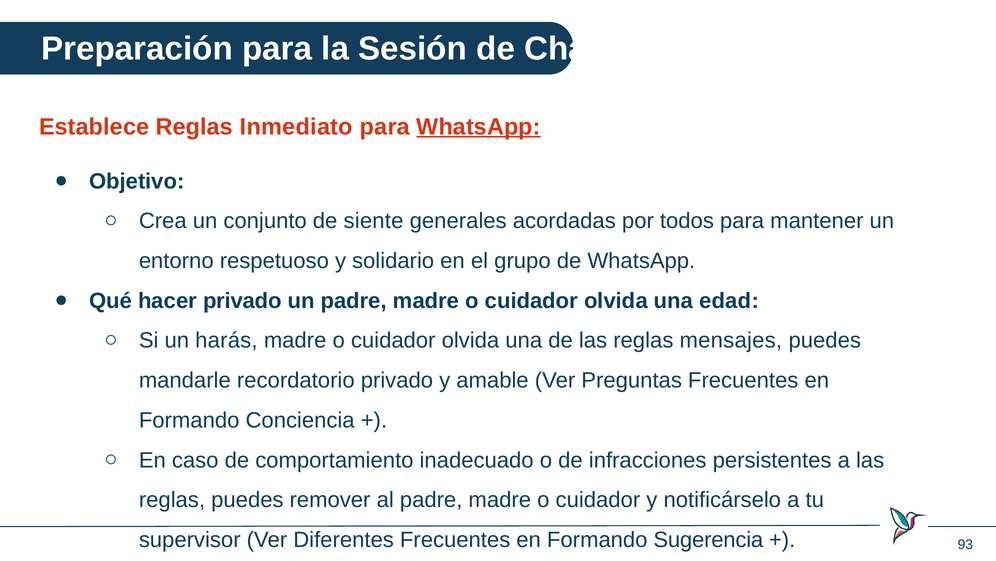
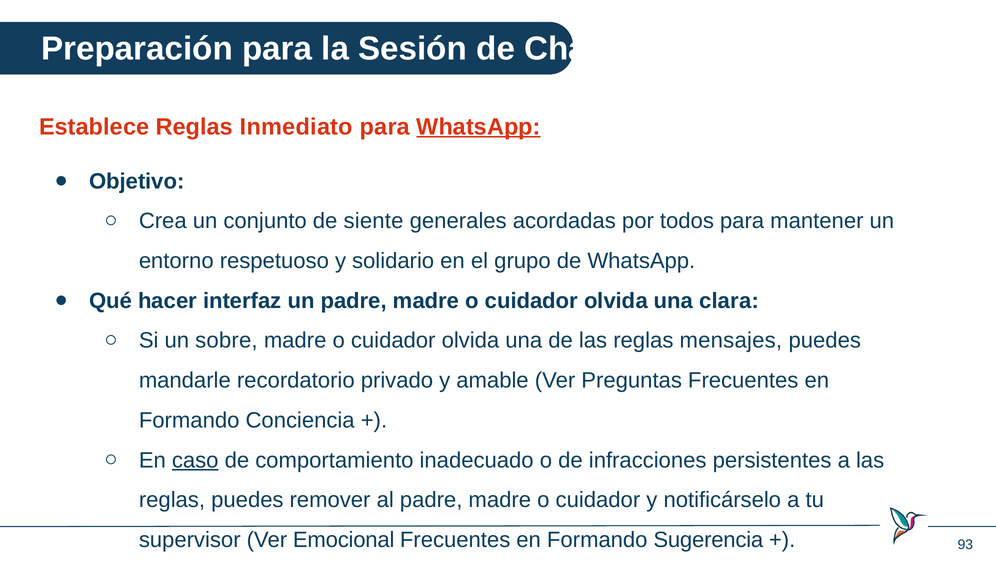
hacer privado: privado -> interfaz (242, 300)
edad: edad -> clara (729, 300)
harás: harás -> sobre (226, 340)
caso underline: none -> present (195, 460)
Diferentes: Diferentes -> Emocional (344, 539)
